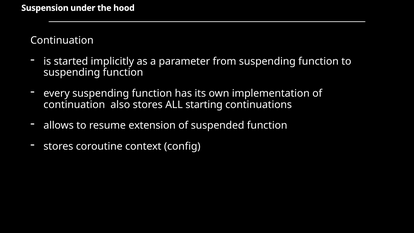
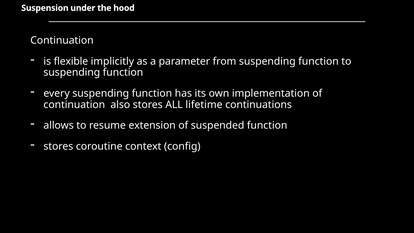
started: started -> flexible (71, 61)
starting: starting -> lifetime (204, 105)
